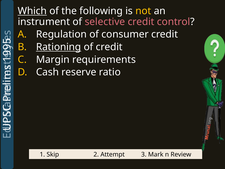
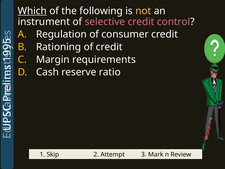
Rationing underline: present -> none (59, 47)
